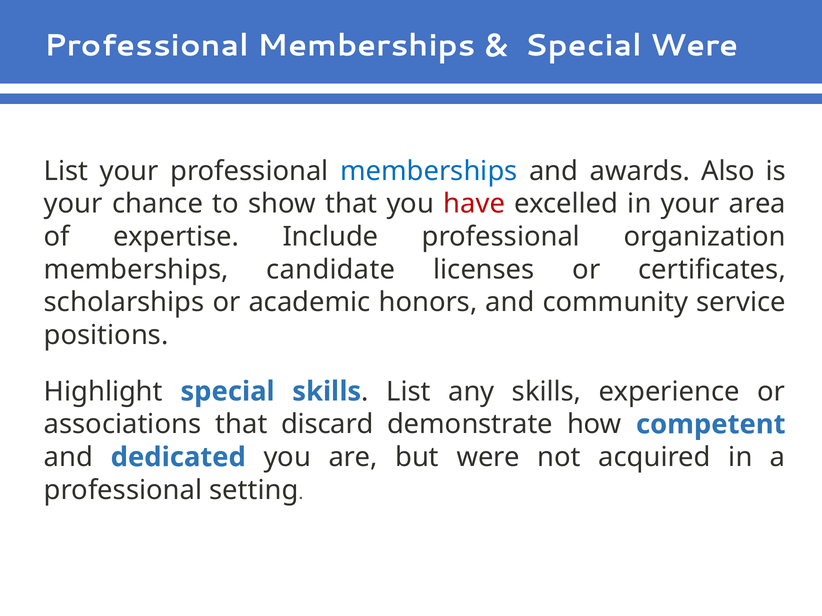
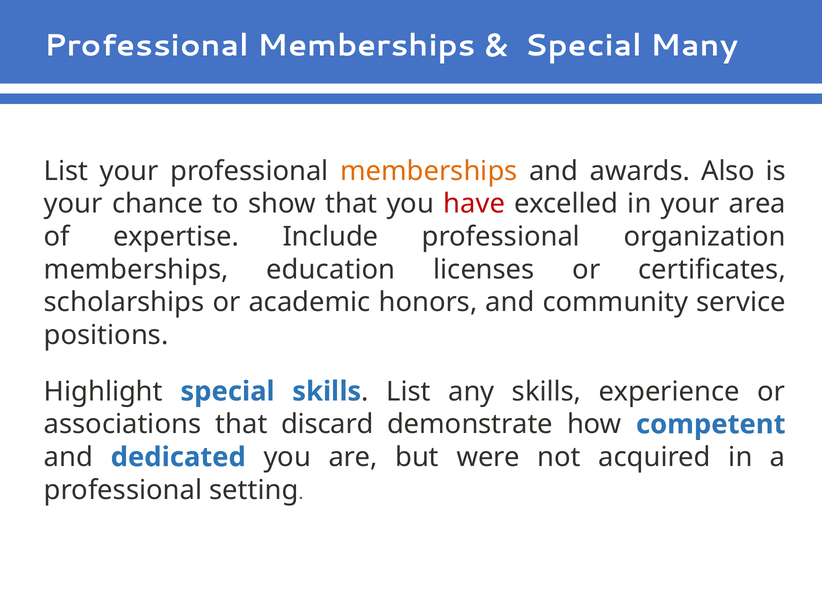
Special Were: Were -> Many (694, 45)
memberships colour: blue -> orange (429, 171)
candidate: candidate -> education (331, 270)
